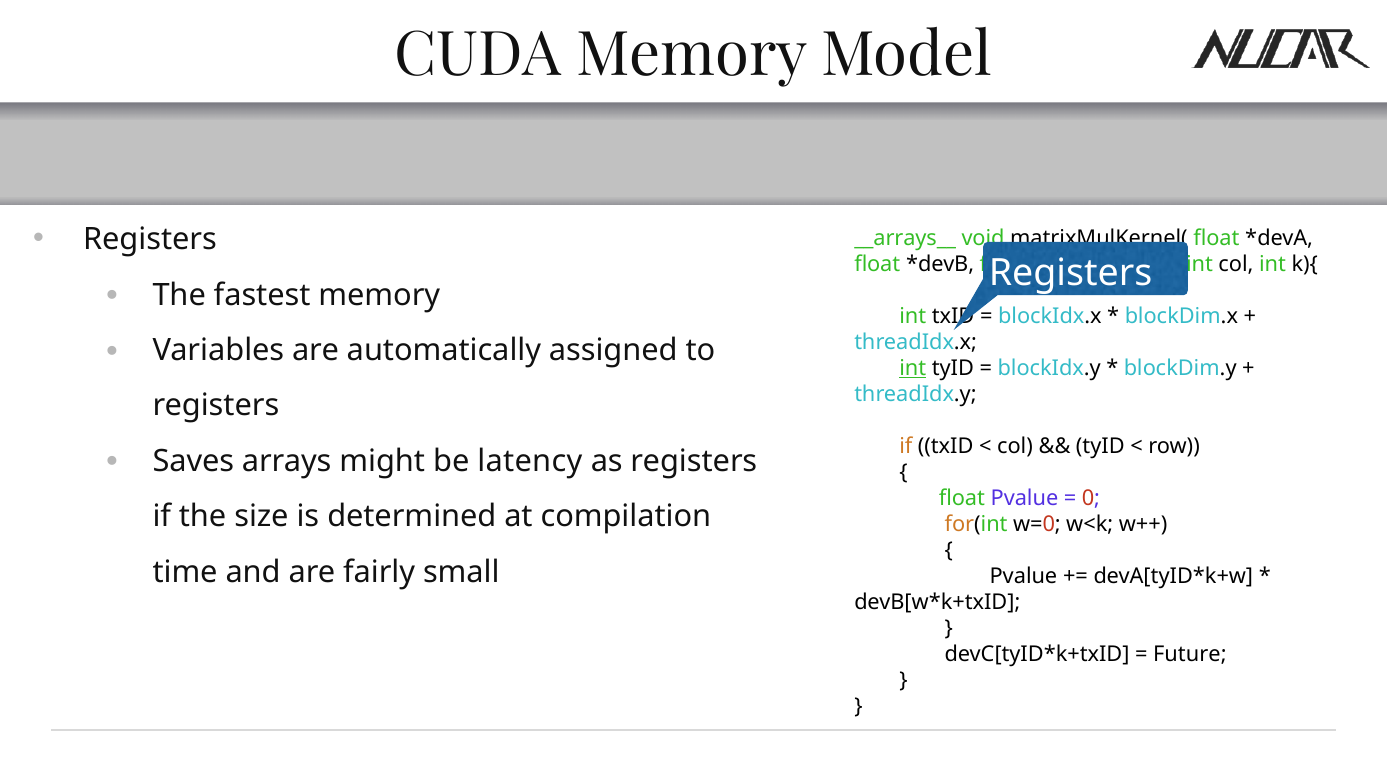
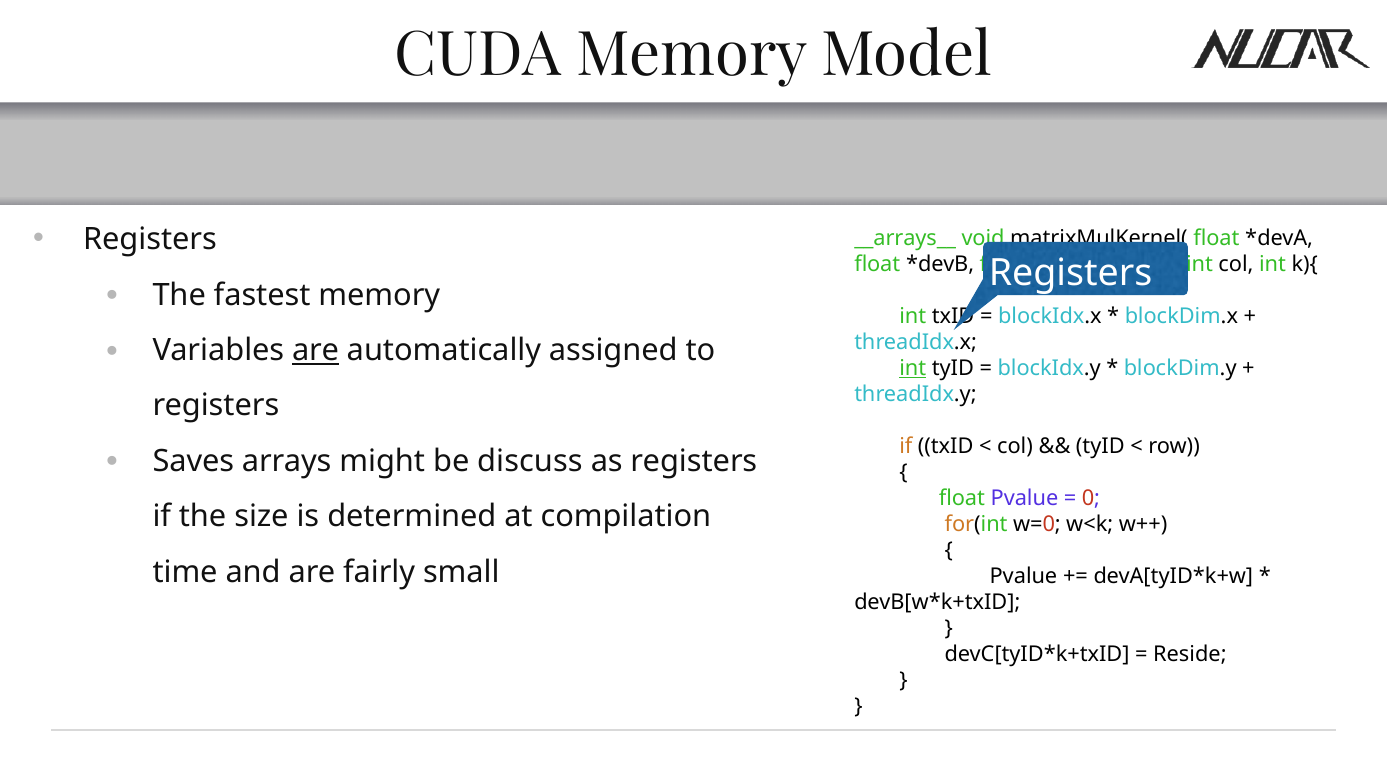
are underline: none -> present (316, 350)
latency: latency -> discuss (530, 461)
Future: Future -> Reside (1190, 654)
